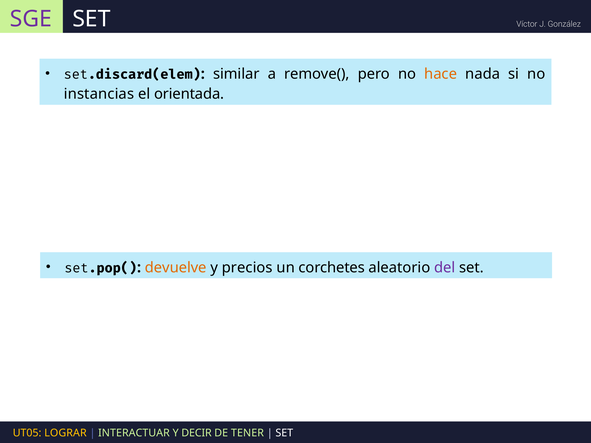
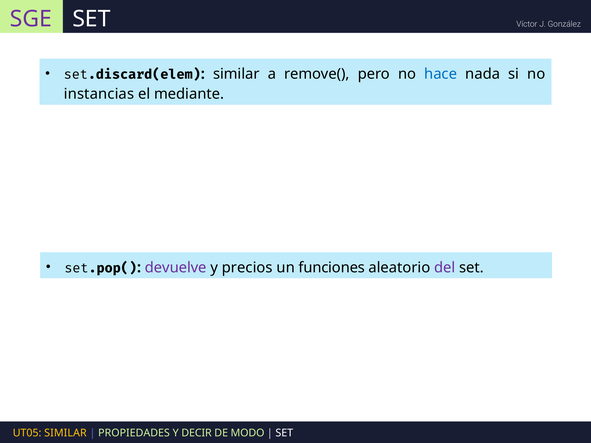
hace colour: orange -> blue (441, 74)
orientada: orientada -> mediante (189, 94)
devuelve colour: orange -> purple (176, 268)
corchetes: corchetes -> funciones (332, 268)
UT05 LOGRAR: LOGRAR -> SIMILAR (65, 433)
INTERACTUAR: INTERACTUAR -> PROPIEDADES (134, 433)
TENER: TENER -> MODO (248, 433)
